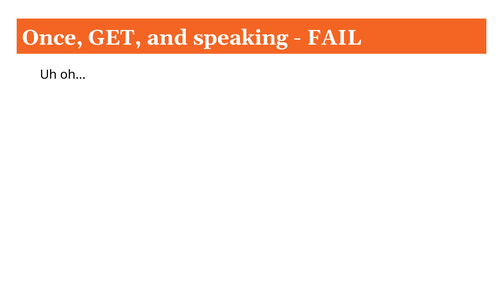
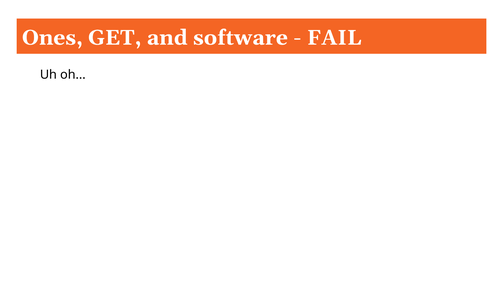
Once: Once -> Ones (52, 38)
speaking: speaking -> software (240, 38)
